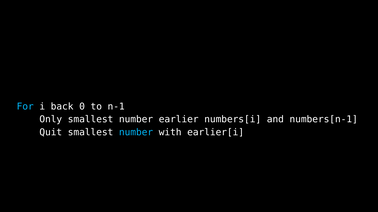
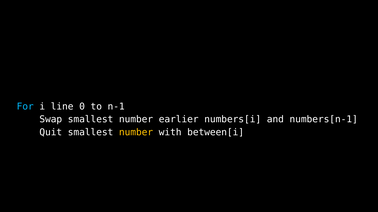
back: back -> line (62, 107)
Only: Only -> Swap (51, 120)
number colour: light blue -> yellow (136, 133)
earlier[i: earlier[i -> between[i (216, 133)
